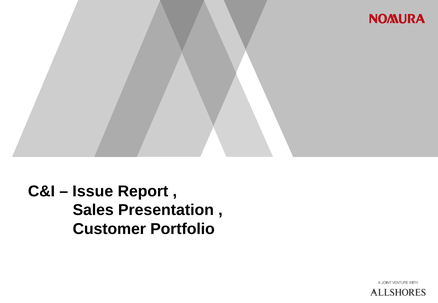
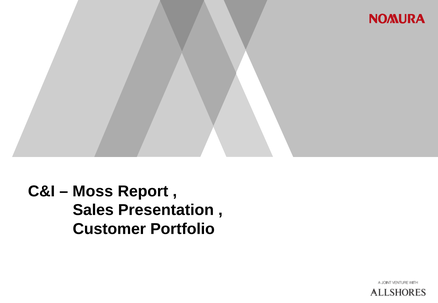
Issue: Issue -> Moss (93, 191)
